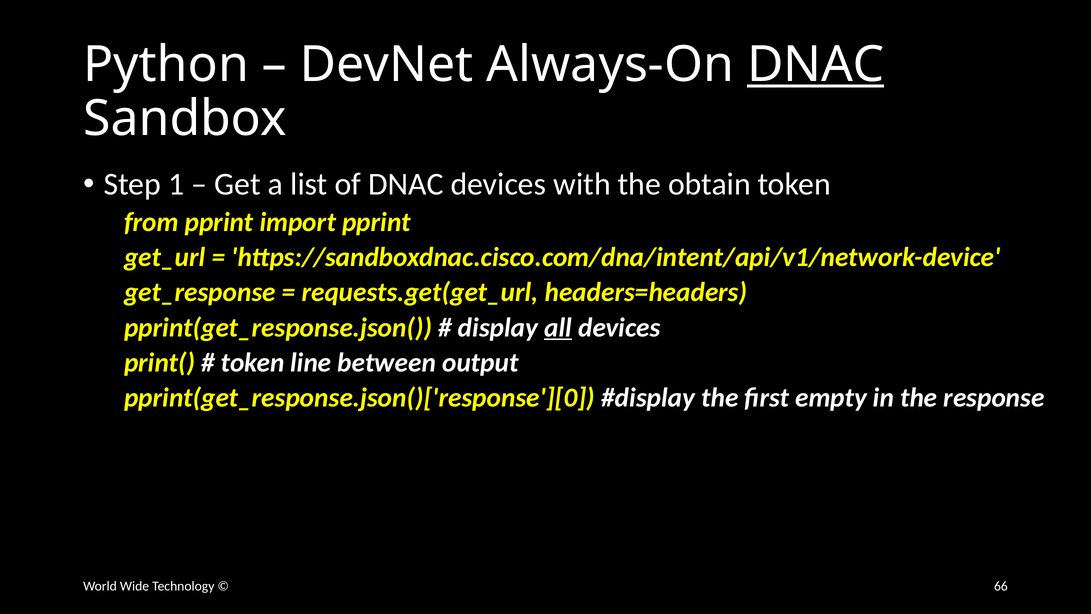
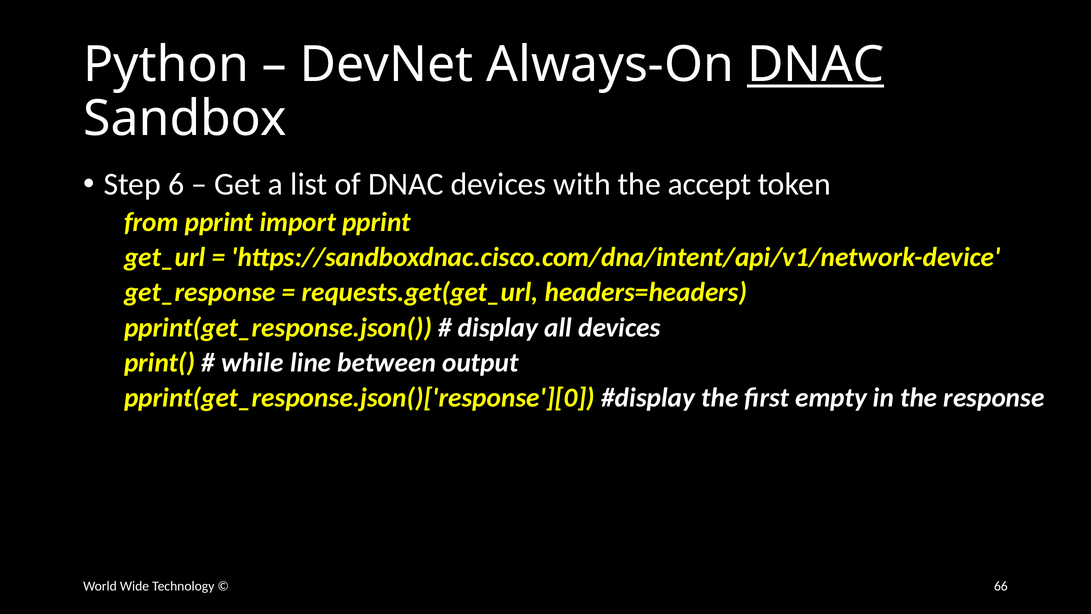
1: 1 -> 6 (176, 184)
obtain: obtain -> accept (710, 184)
all underline: present -> none (558, 327)
token: token -> while (252, 362)
